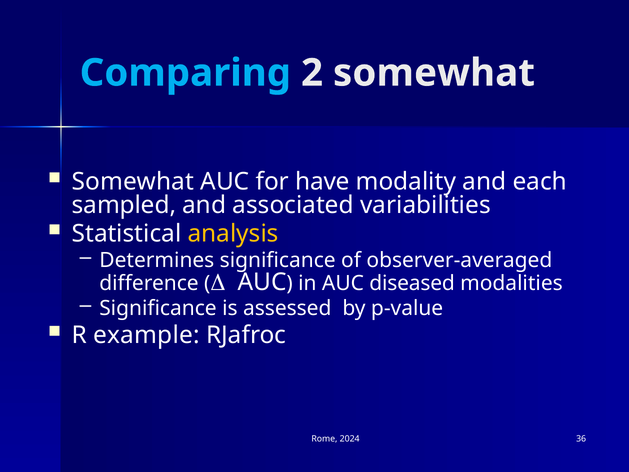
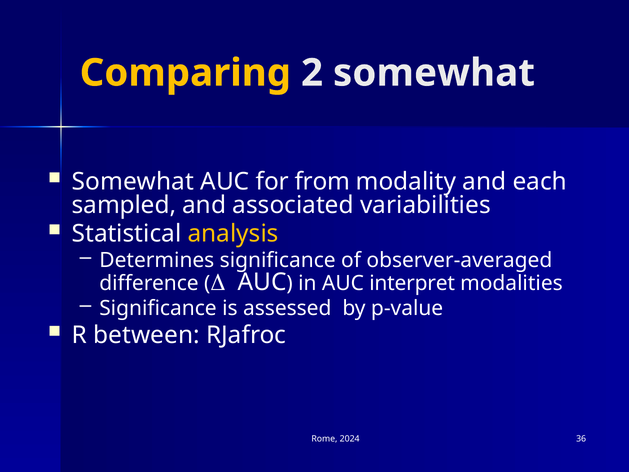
Comparing colour: light blue -> yellow (185, 73)
have: have -> from (323, 182)
diseased: diseased -> interpret (412, 283)
example: example -> between (147, 335)
